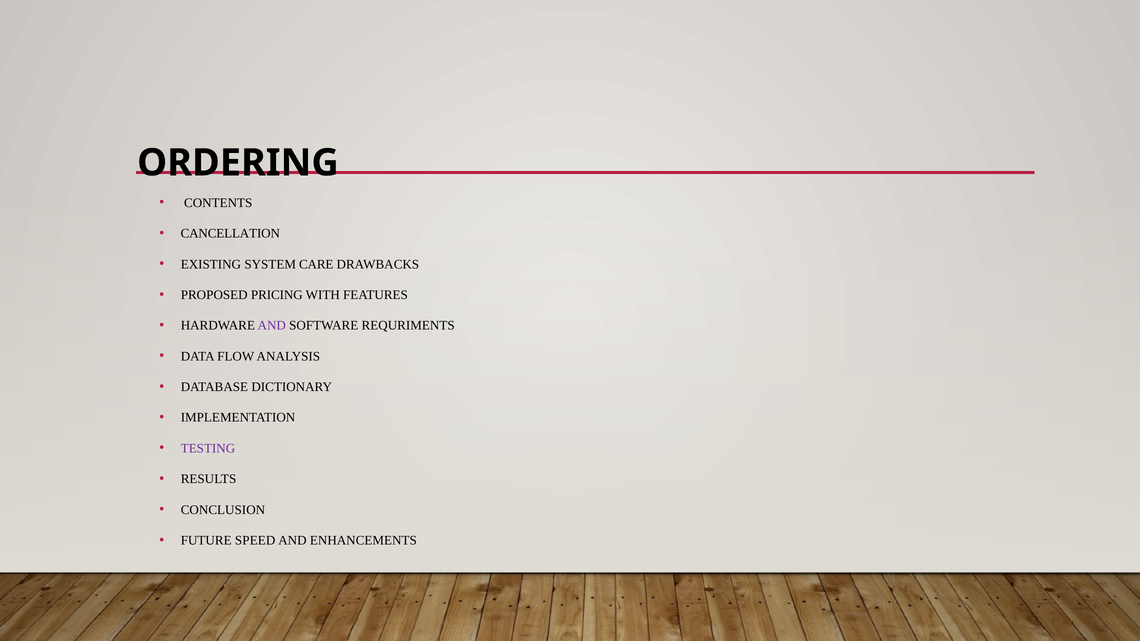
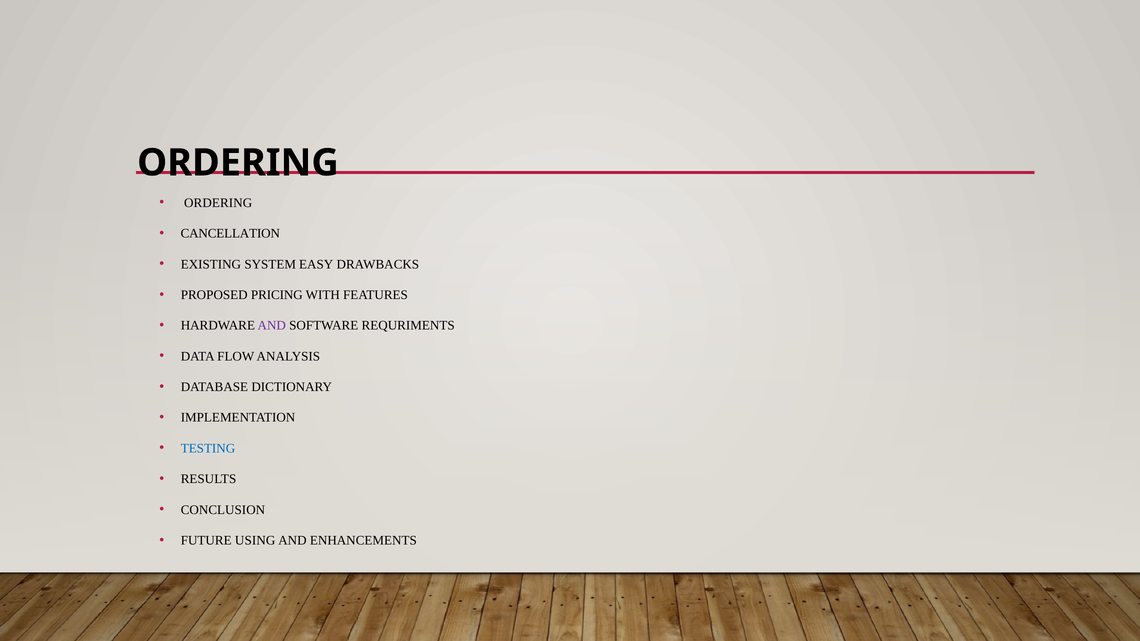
CONTENTS: CONTENTS -> ORDERING (218, 203)
CARE: CARE -> EASY (316, 264)
TESTING colour: purple -> blue (208, 449)
SPEED: SPEED -> USING (255, 541)
